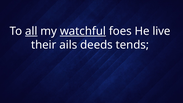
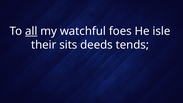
watchful underline: present -> none (83, 31)
live: live -> isle (161, 31)
ails: ails -> sits (68, 45)
